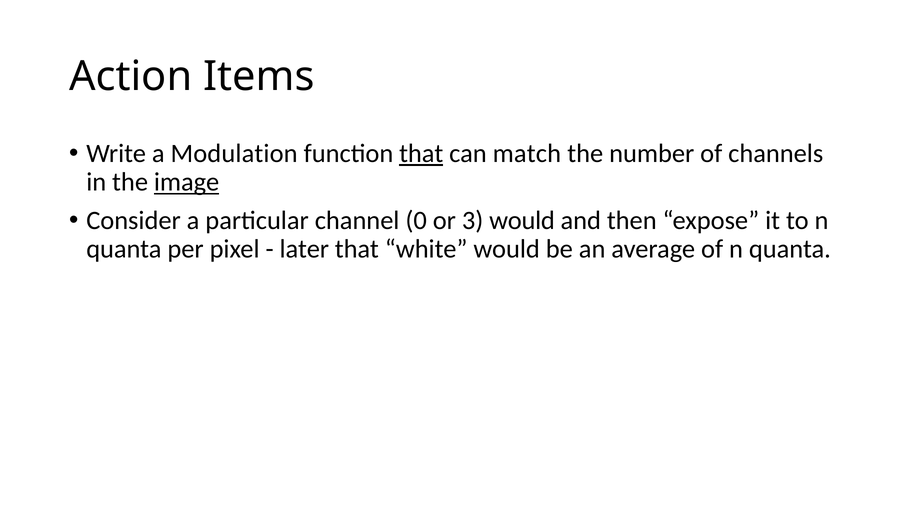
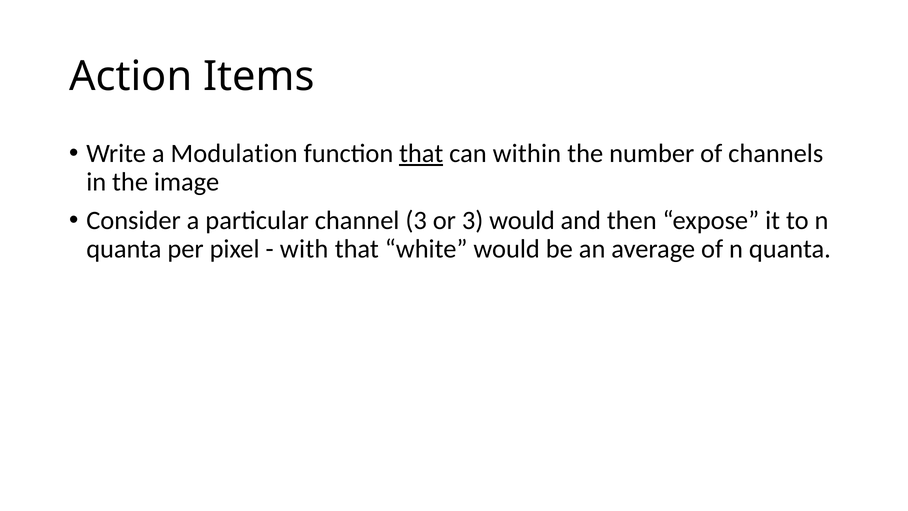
match: match -> within (527, 154)
image underline: present -> none (187, 182)
channel 0: 0 -> 3 (416, 220)
later: later -> with (304, 249)
